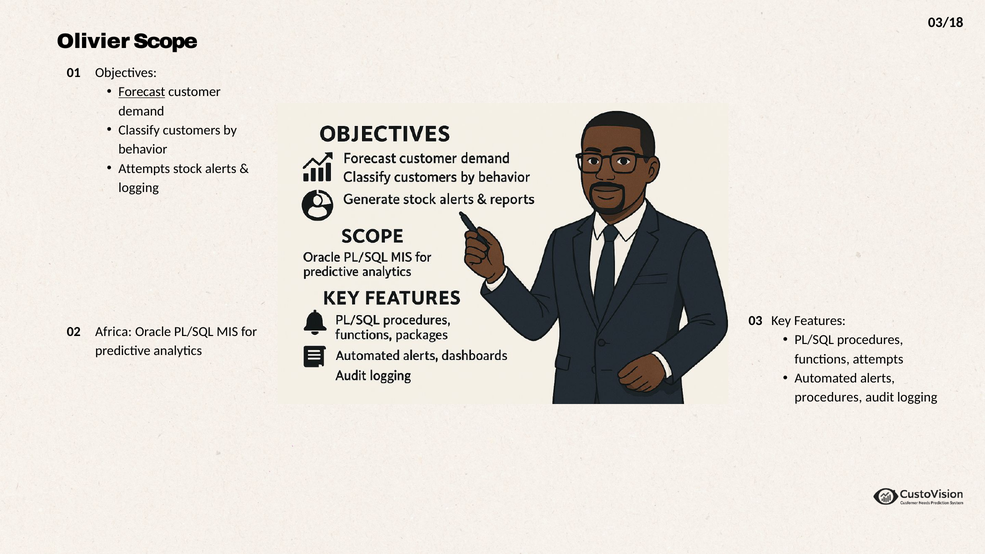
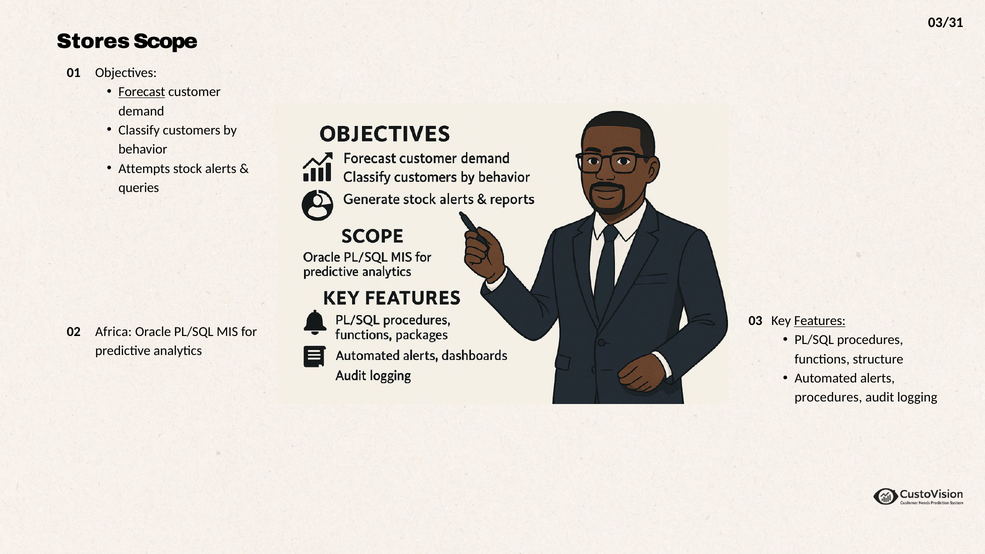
03/18: 03/18 -> 03/31 (946, 23)
Olivier: Olivier -> Stores (93, 41)
logging: logging -> queries (139, 188)
Features underline: none -> present (820, 321)
functions attempts: attempts -> structure (878, 359)
